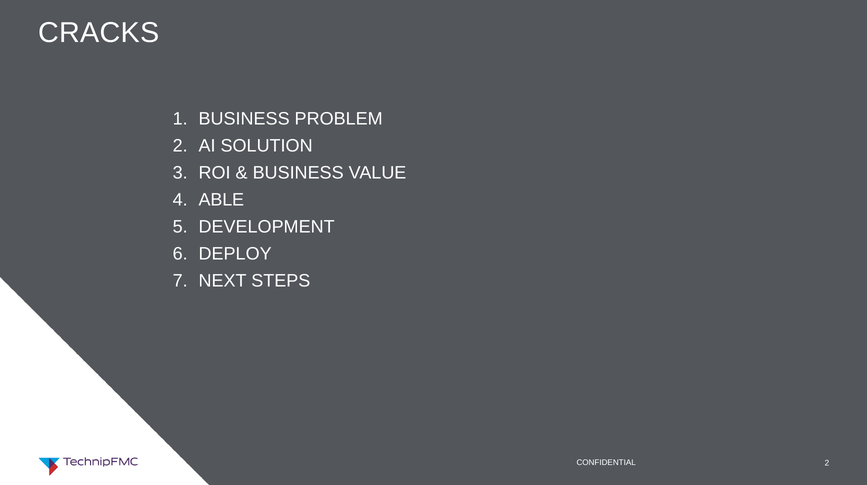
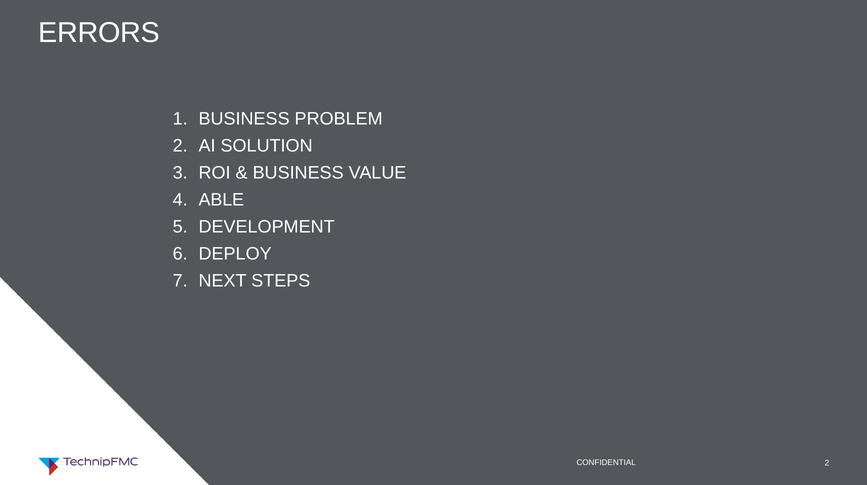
CRACKS: CRACKS -> ERRORS (99, 33)
